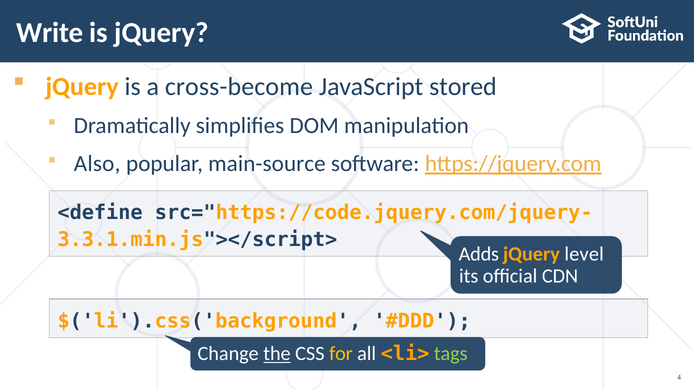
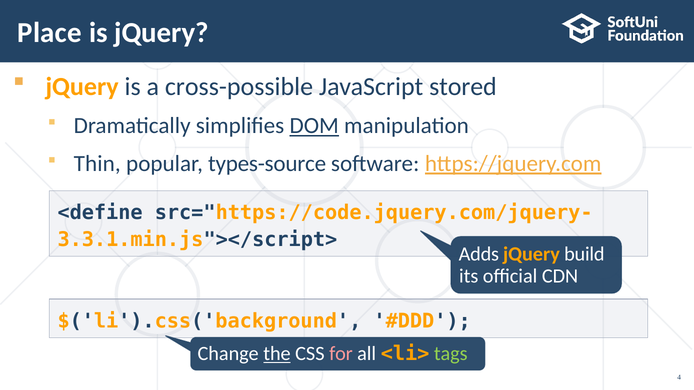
Write: Write -> Place (50, 33)
cross-become: cross-become -> cross-possible (239, 87)
DOM underline: none -> present (314, 126)
Also: Also -> Thin (97, 164)
main-source: main-source -> types-source (267, 164)
level: level -> build (584, 254)
for colour: yellow -> pink (341, 354)
